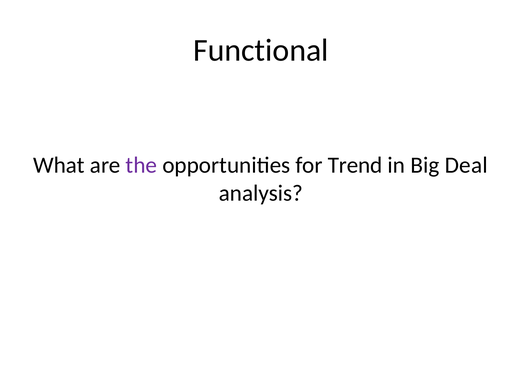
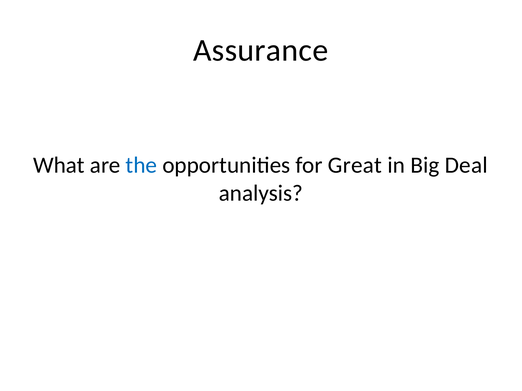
Functional: Functional -> Assurance (261, 51)
the colour: purple -> blue (141, 165)
Trend: Trend -> Great (355, 165)
